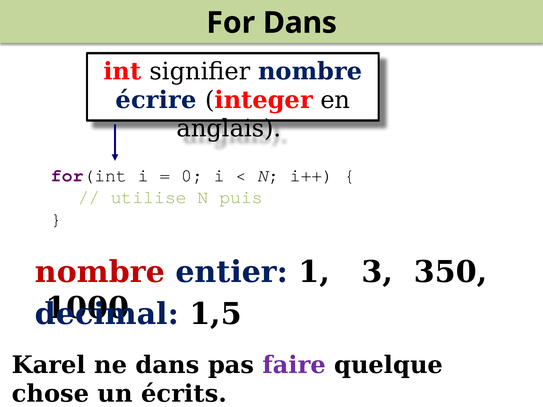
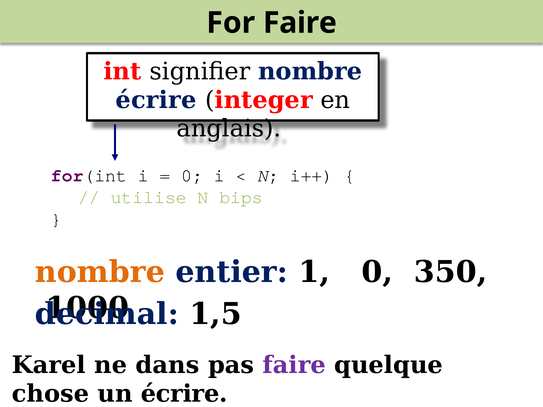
For Dans: Dans -> Faire (300, 23)
puis: puis -> bips (241, 197)
nombre colour: red -> orange (100, 272)
1 3: 3 -> 0 (377, 272)
un écrits: écrits -> écrire (184, 394)
